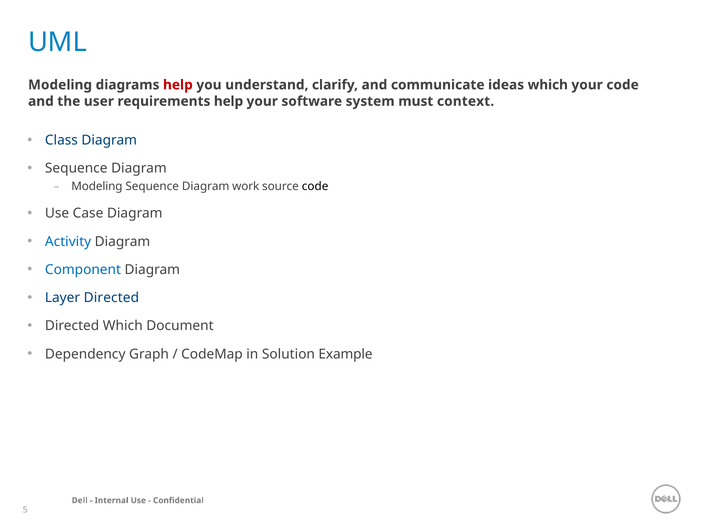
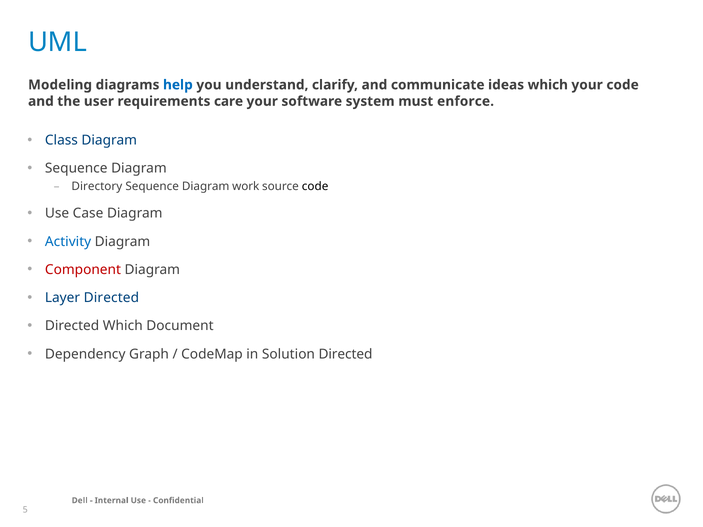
help colour: red -> blue (178, 85)
requirements help: help -> care (229, 101)
context: context -> enforce (466, 101)
Modeling: Modeling -> Directory (97, 187)
Component colour: blue -> red (83, 270)
Solution Example: Example -> Directed (345, 354)
